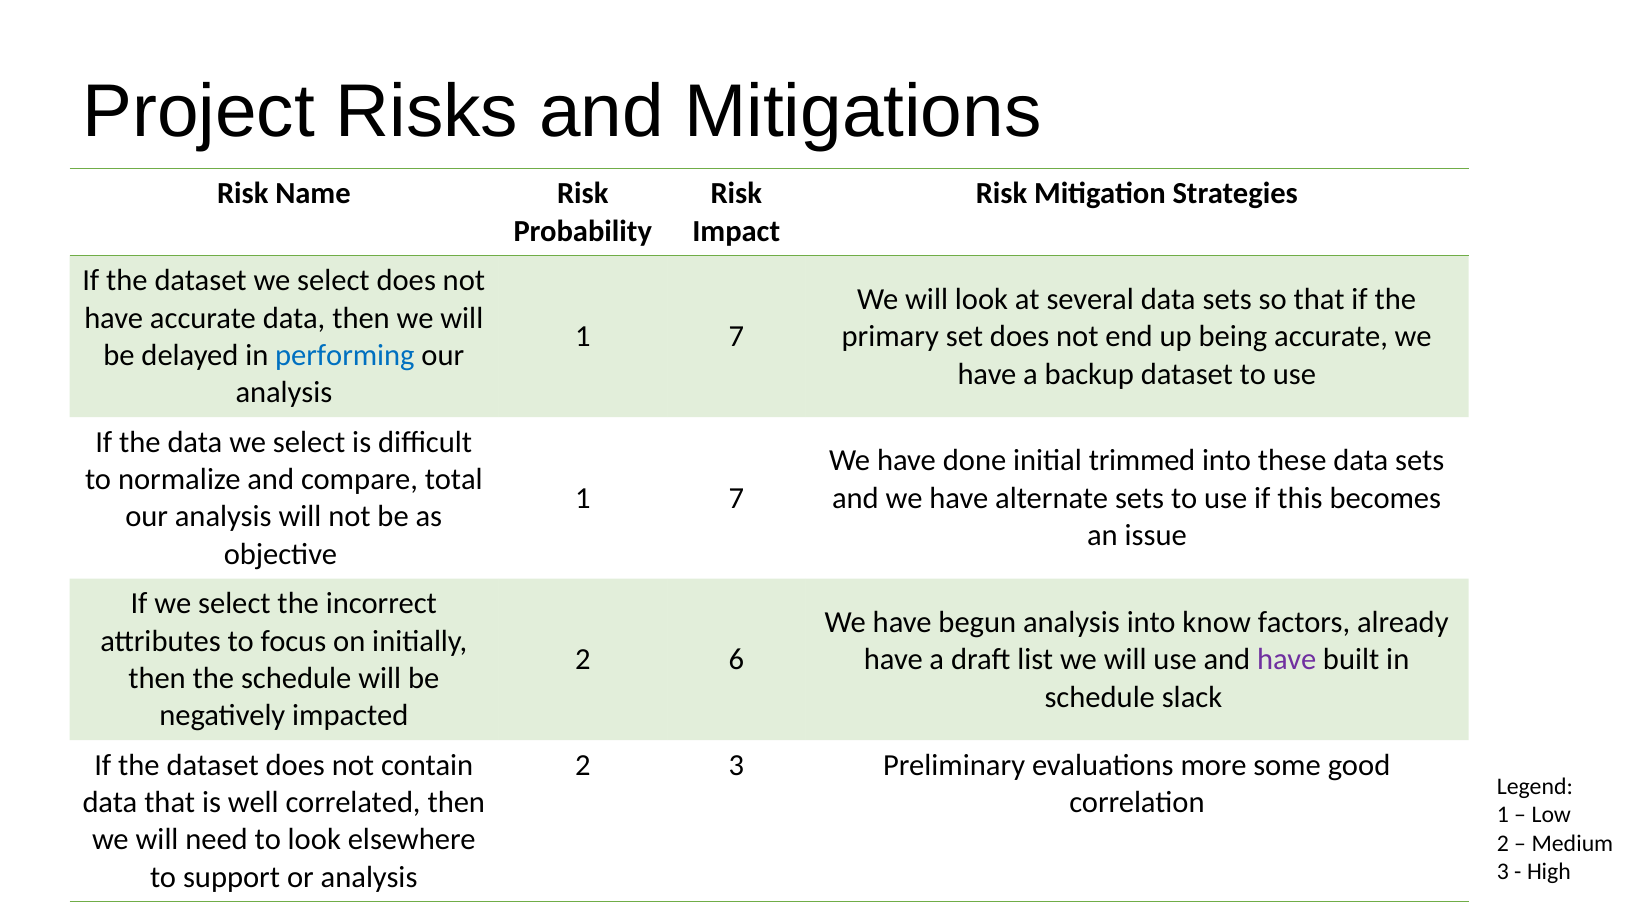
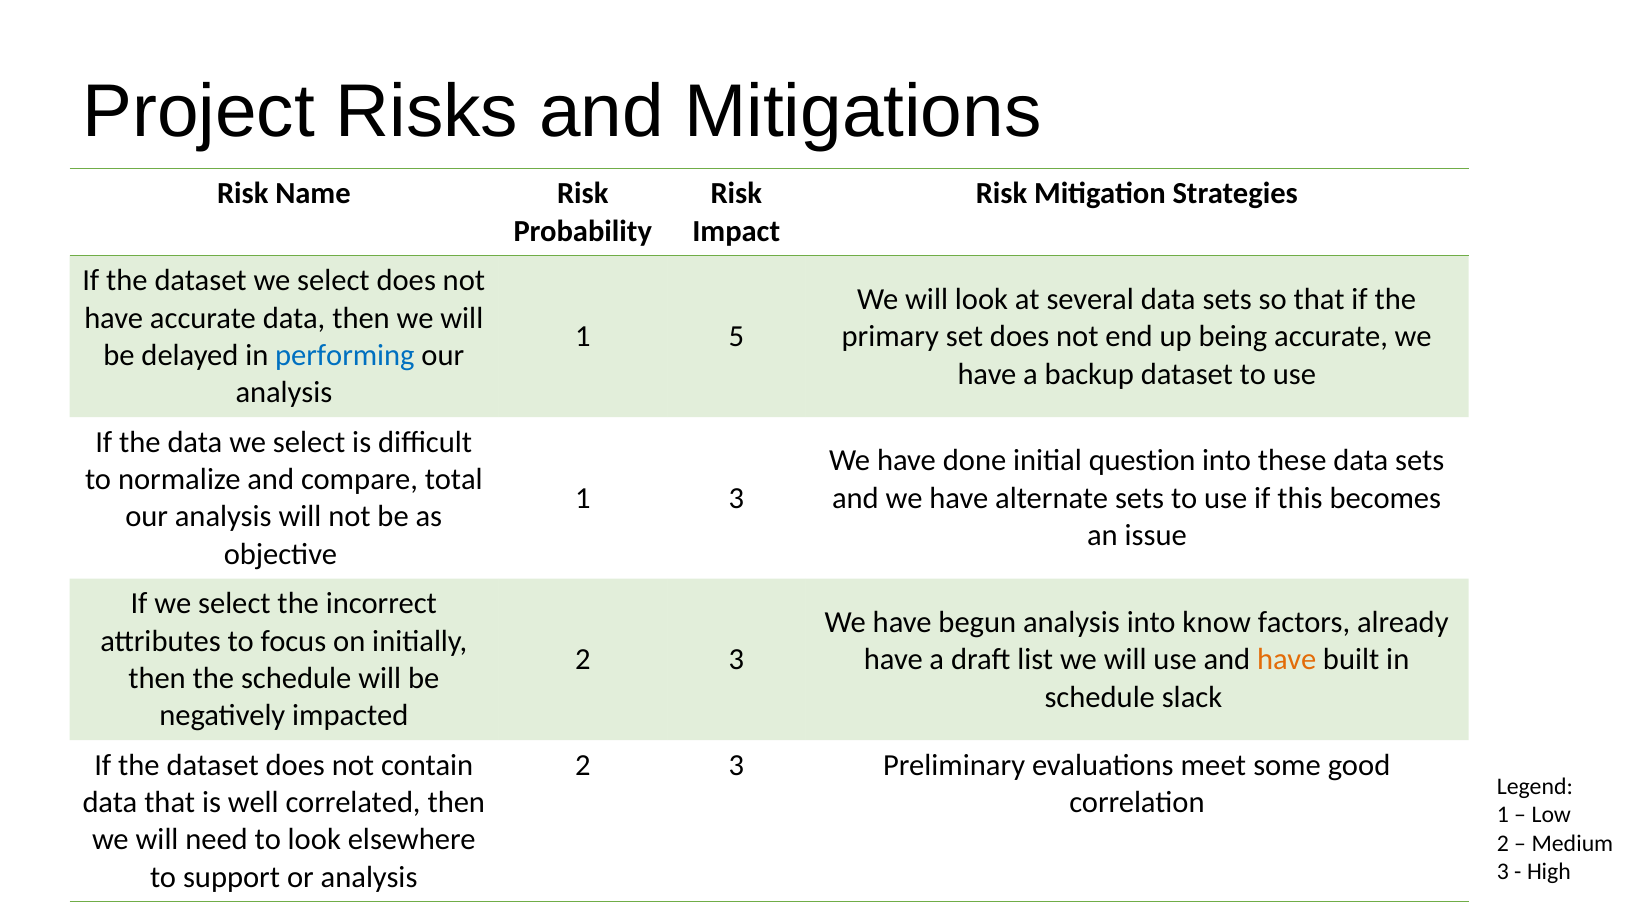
7: 7 -> 5 (736, 337)
trimmed: trimmed -> question (1142, 461)
7: 7 -> 3 (736, 498)
6: 6 -> 3 (736, 660)
have colour: purple -> orange (1287, 660)
more: more -> meet (1213, 766)
